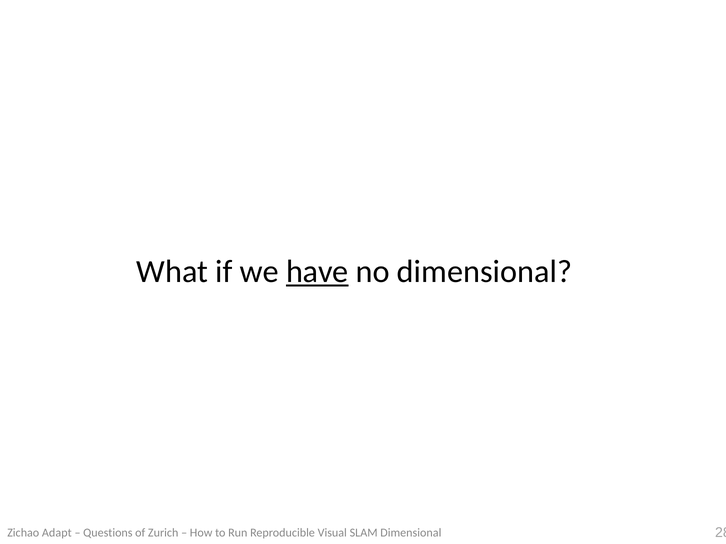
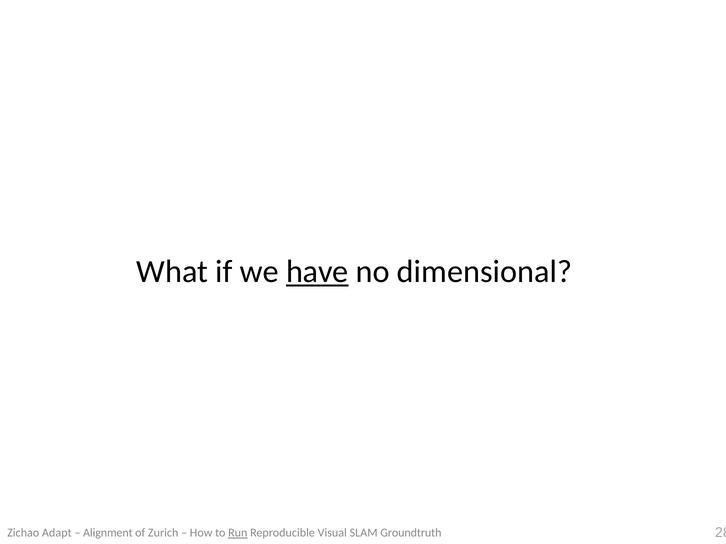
Questions: Questions -> Alignment (108, 533)
Run underline: none -> present (238, 533)
SLAM Dimensional: Dimensional -> Groundtruth (411, 533)
